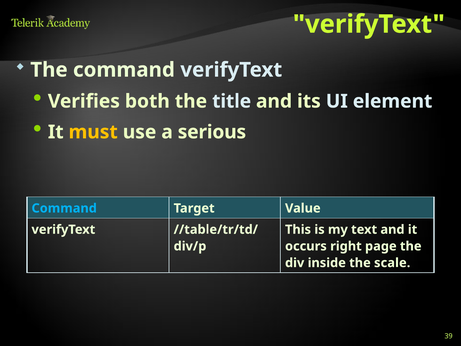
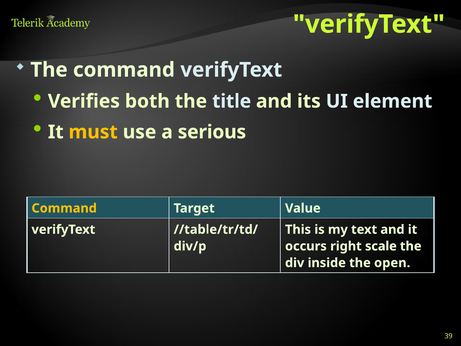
Command colour: light blue -> yellow (64, 208)
page: page -> scale (381, 246)
scale: scale -> open (392, 263)
